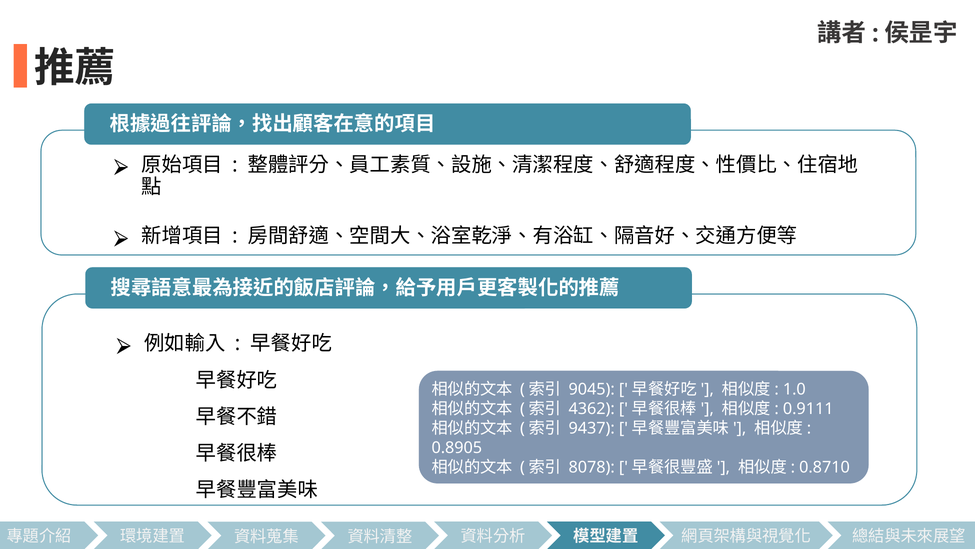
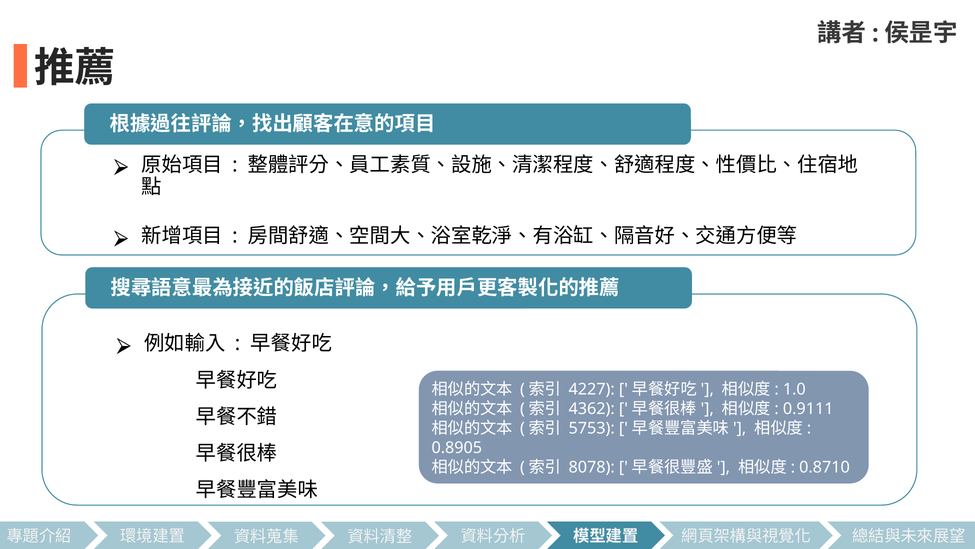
9045: 9045 -> 4227 (592, 389)
9437: 9437 -> 5753 (592, 428)
